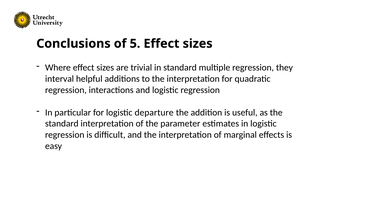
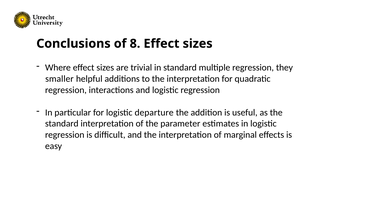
5: 5 -> 8 (135, 44)
interval: interval -> smaller (59, 79)
